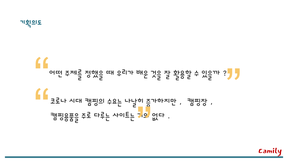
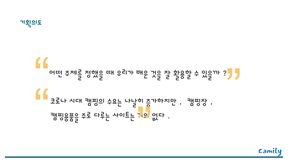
Camily colour: red -> blue (270, 149)
